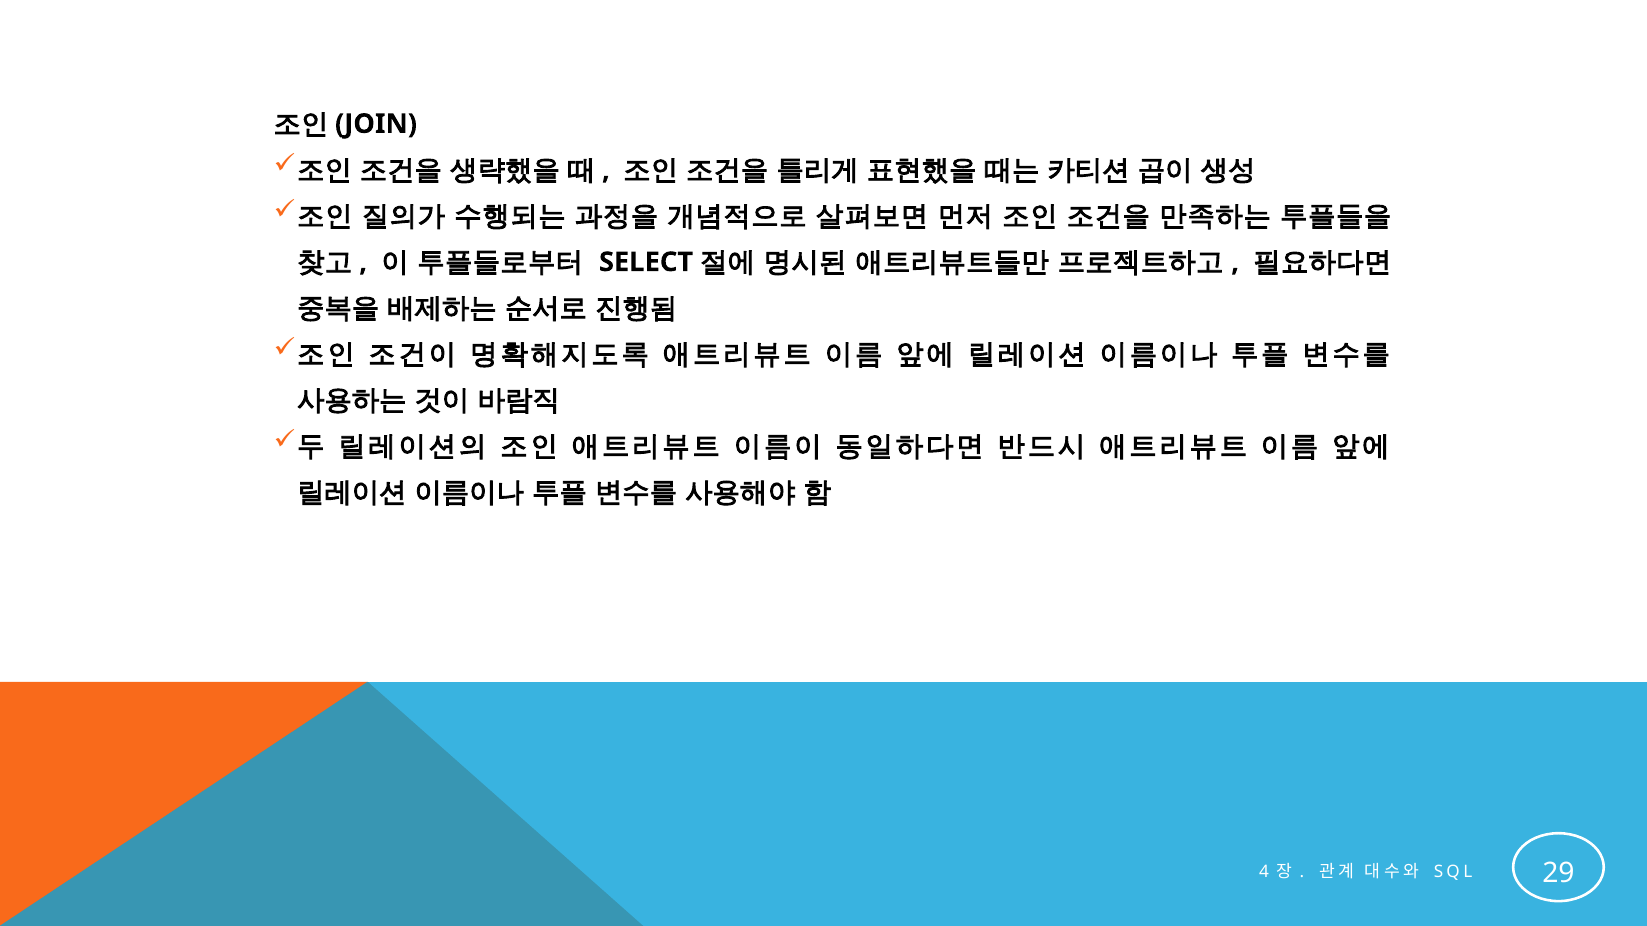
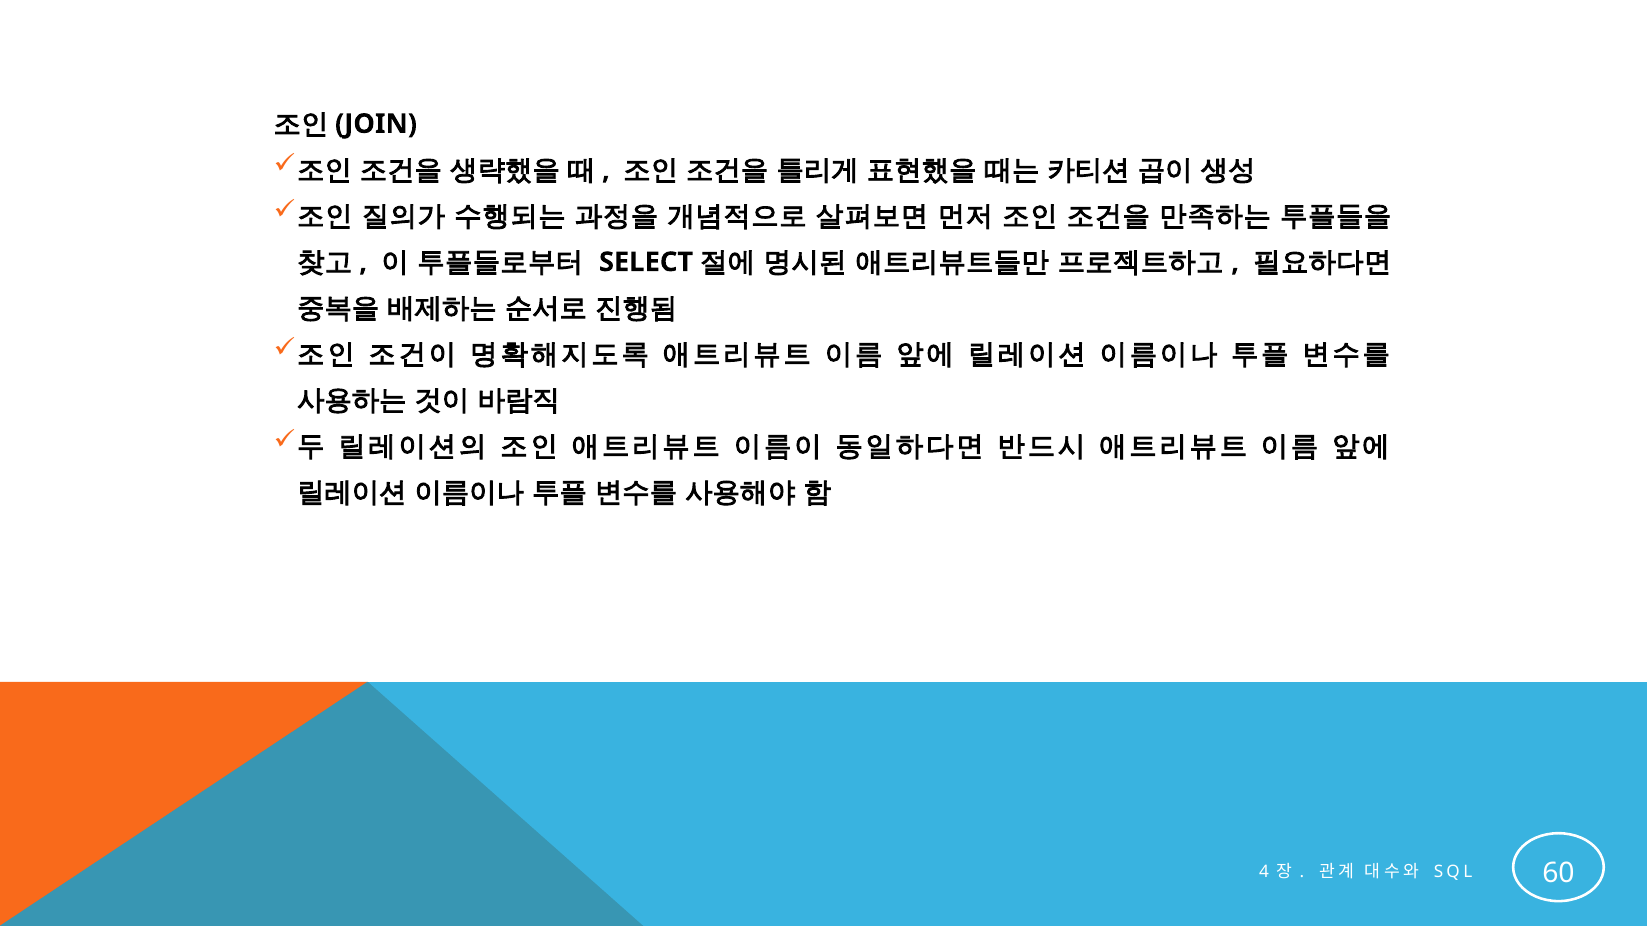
29: 29 -> 60 (1558, 873)
